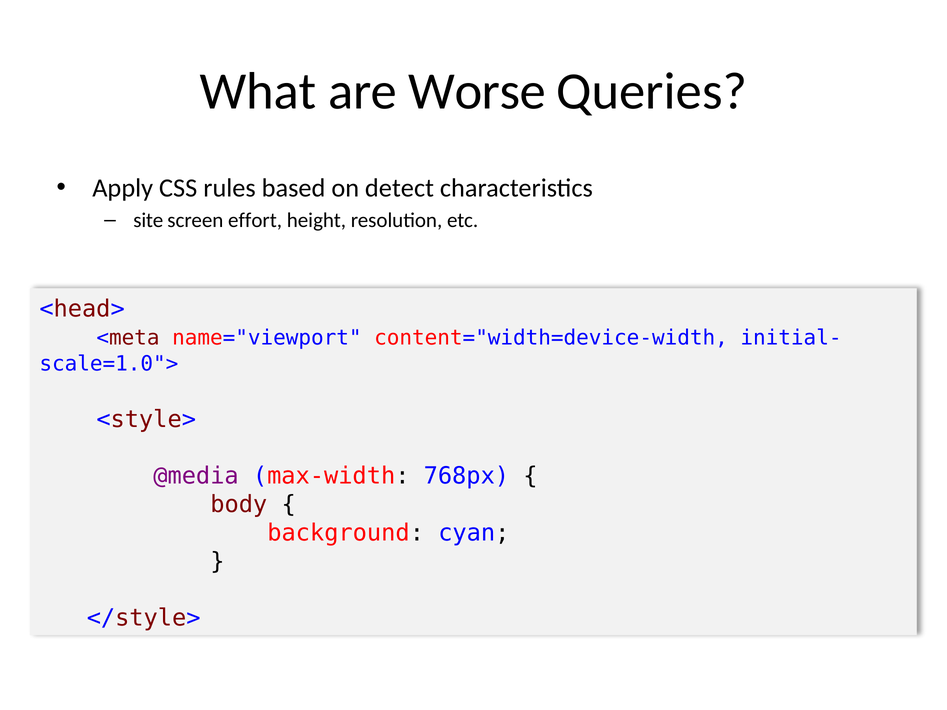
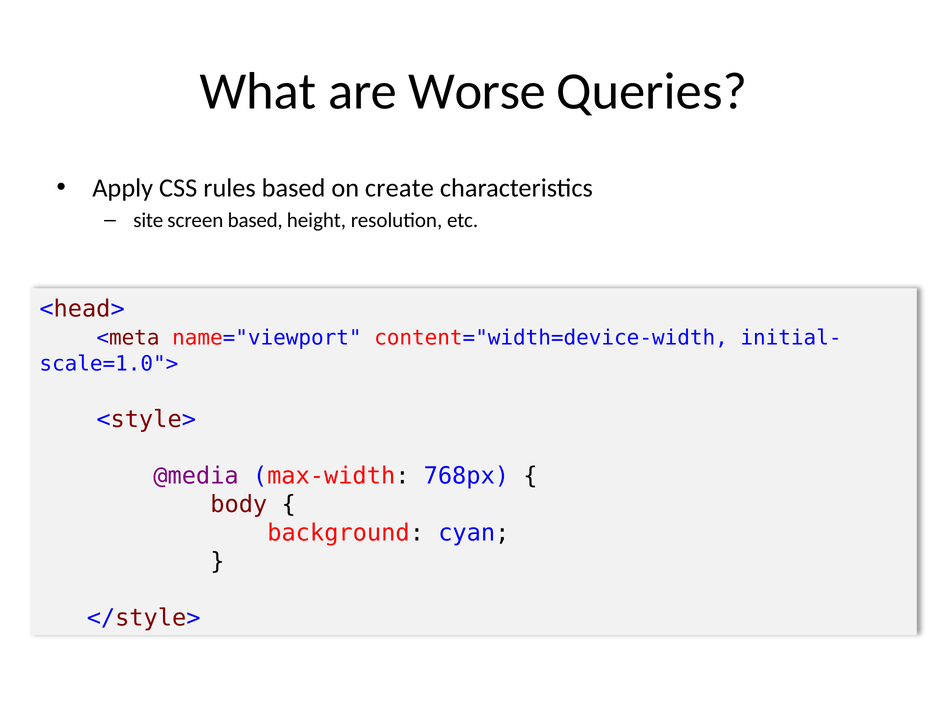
detect: detect -> create (399, 188)
screen effort: effort -> based (255, 220)
